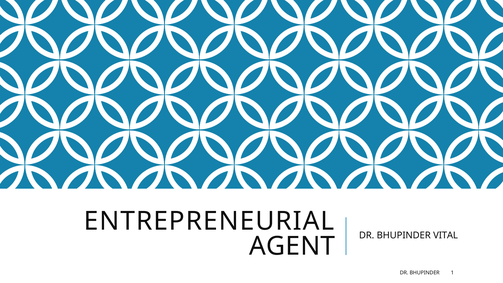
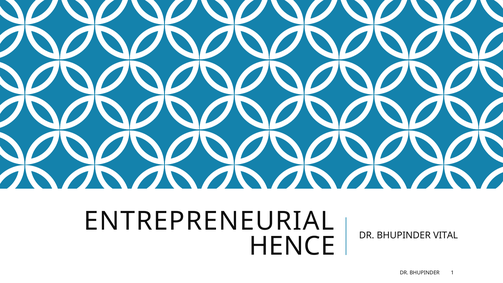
AGENT: AGENT -> HENCE (292, 246)
